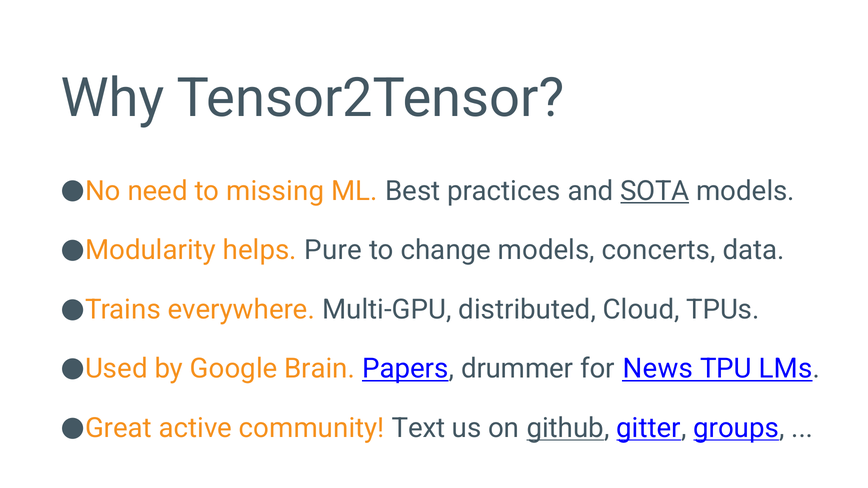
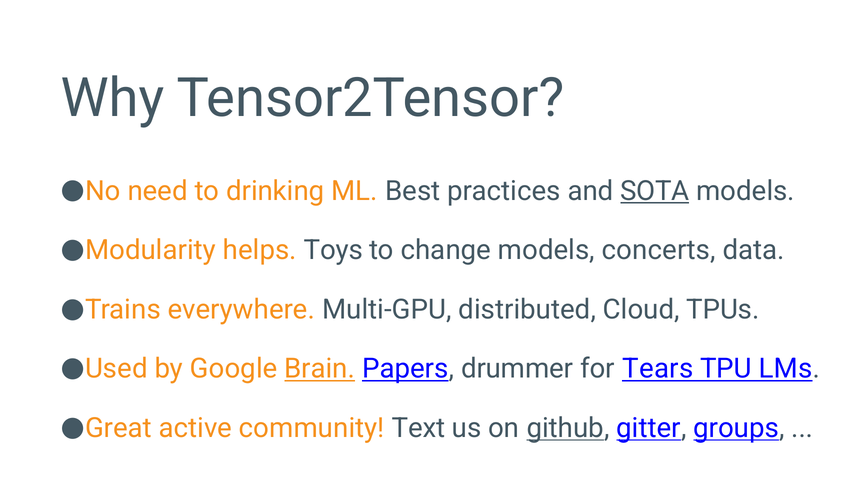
missing: missing -> drinking (275, 191)
Pure: Pure -> Toys (333, 250)
Brain underline: none -> present (320, 369)
News: News -> Tears (658, 369)
